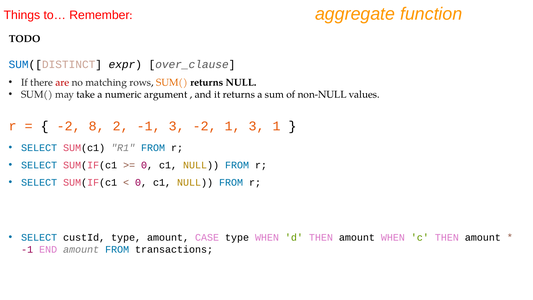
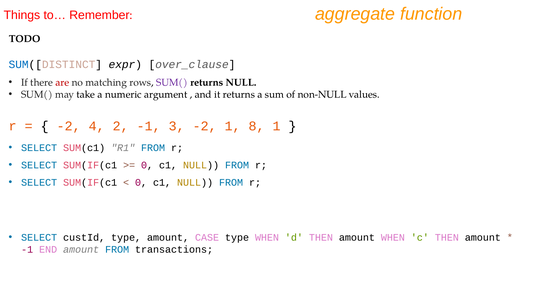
SUM( colour: orange -> purple (172, 82)
8: 8 -> 4 (97, 126)
1 3: 3 -> 8 (257, 126)
